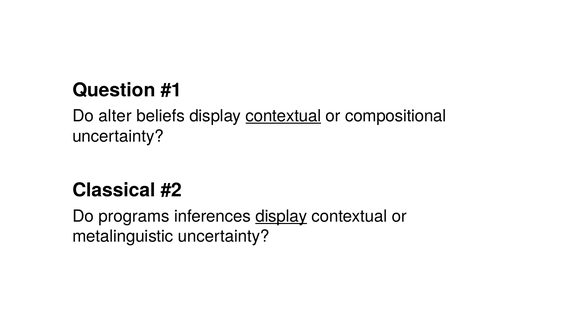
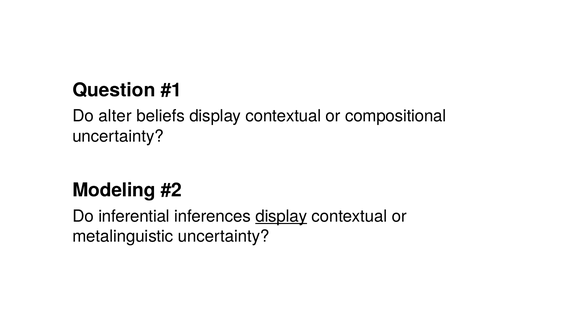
contextual underline: present -> none (283, 116)
Classical: Classical -> Modeling (114, 190)
programs: programs -> inferential (134, 216)
